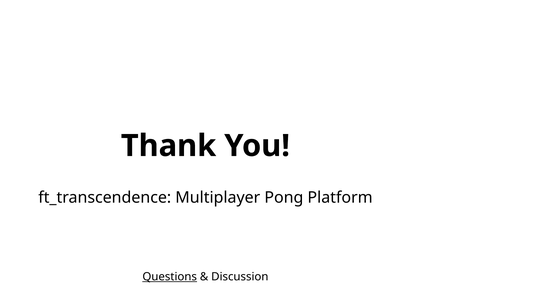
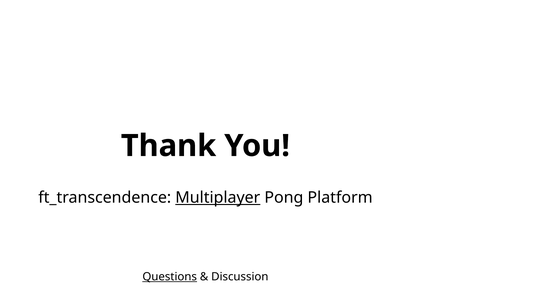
Multiplayer underline: none -> present (218, 198)
